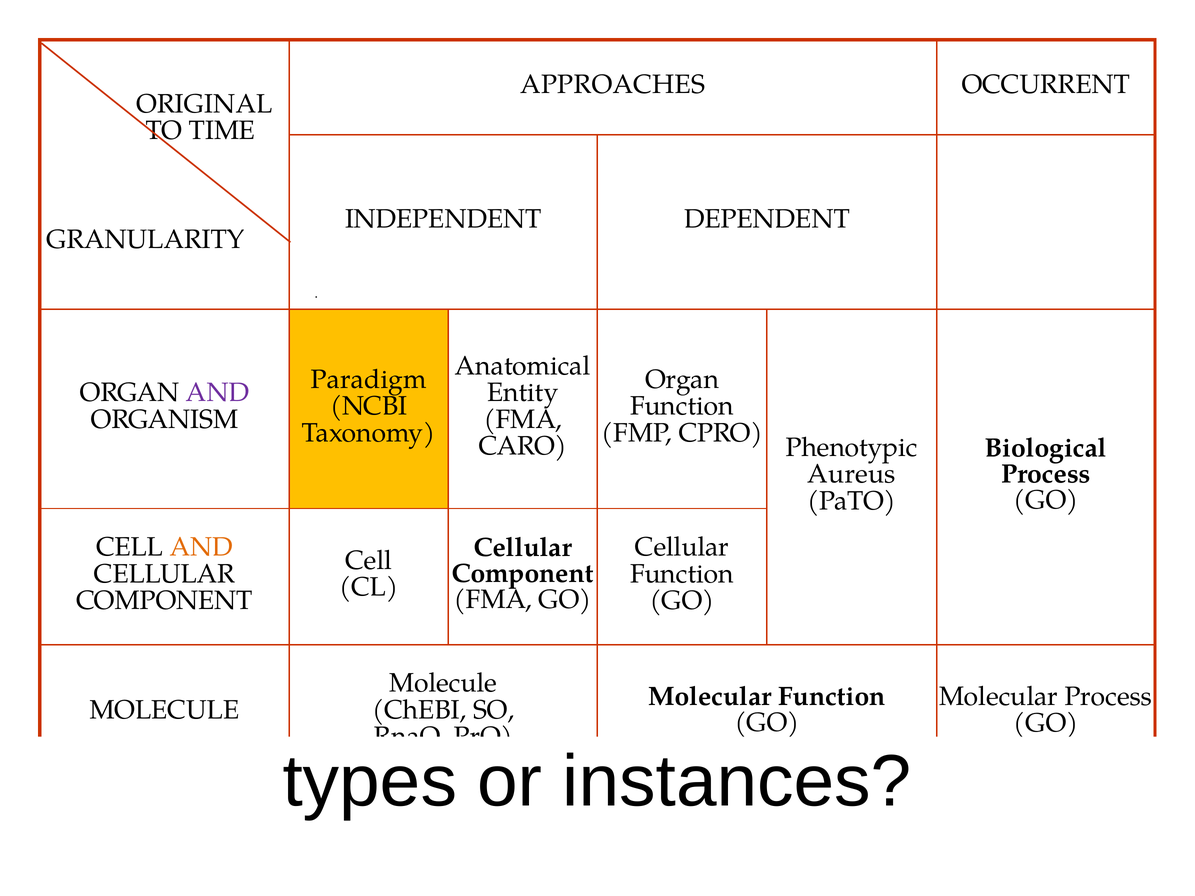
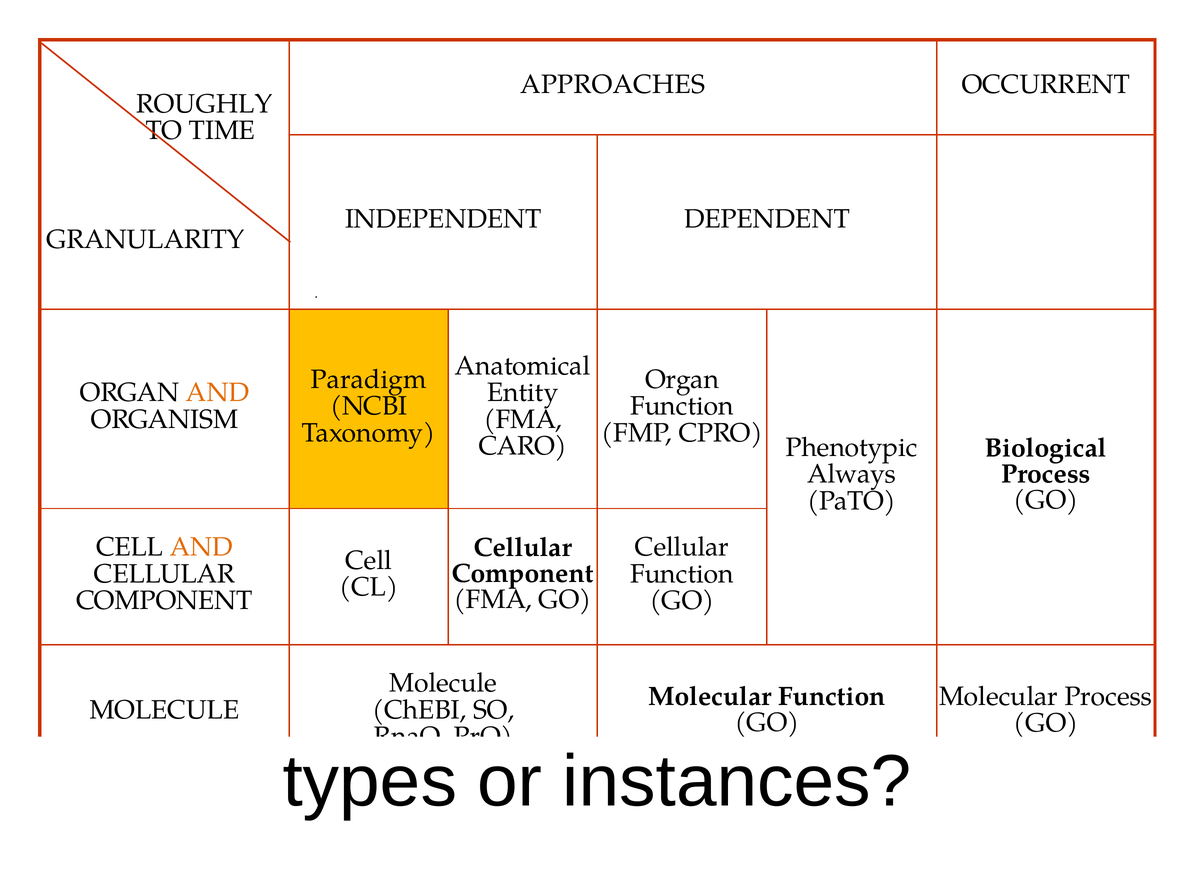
ORIGINAL: ORIGINAL -> ROUGHLY (204, 104)
AND colour: purple -> orange (217, 393)
Aureus: Aureus -> Always (852, 474)
